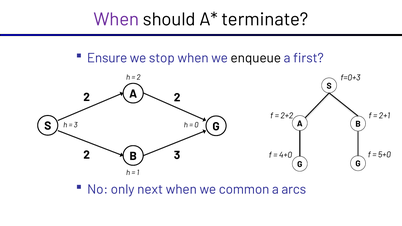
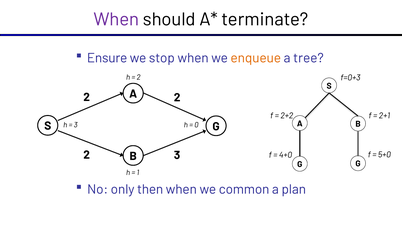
enqueue colour: black -> orange (256, 58)
first: first -> tree (308, 58)
next: next -> then (150, 190)
arcs: arcs -> plan (294, 190)
